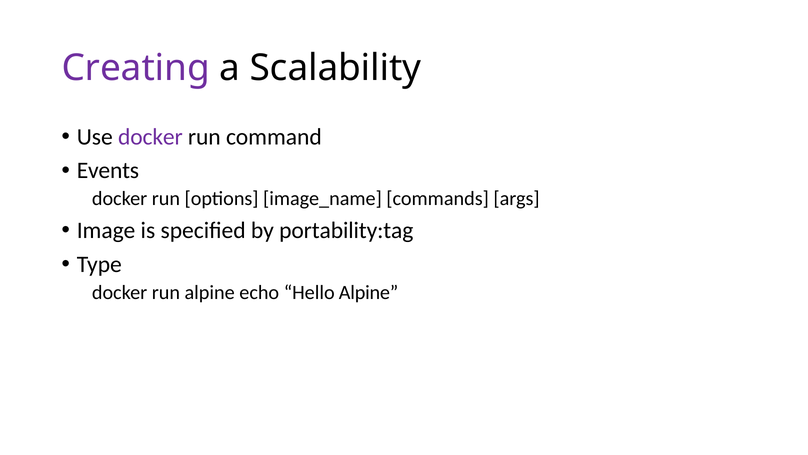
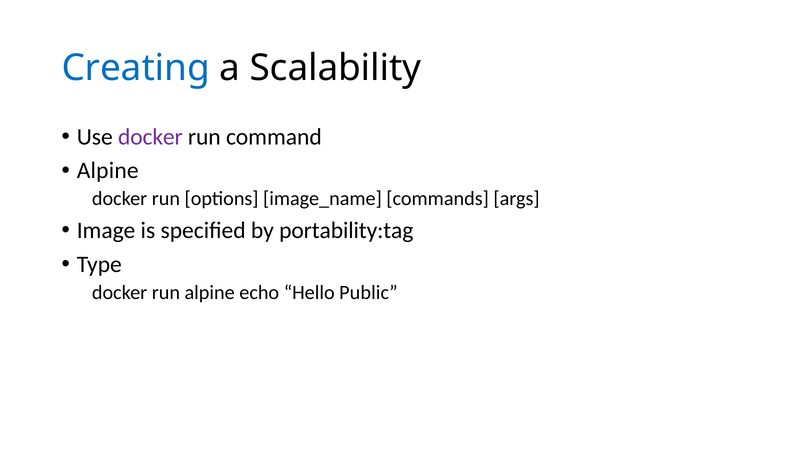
Creating colour: purple -> blue (136, 68)
Events: Events -> Alpine (108, 170)
Hello Alpine: Alpine -> Public (368, 292)
